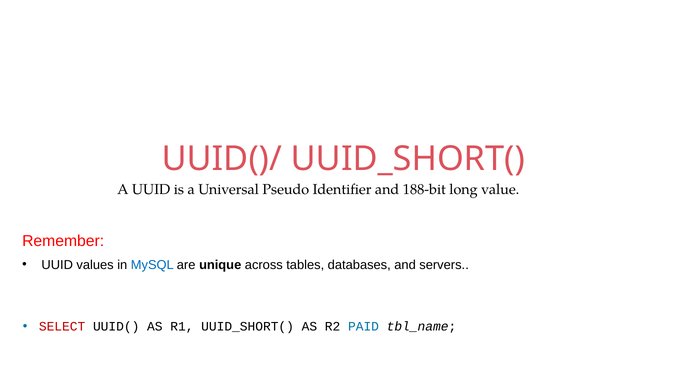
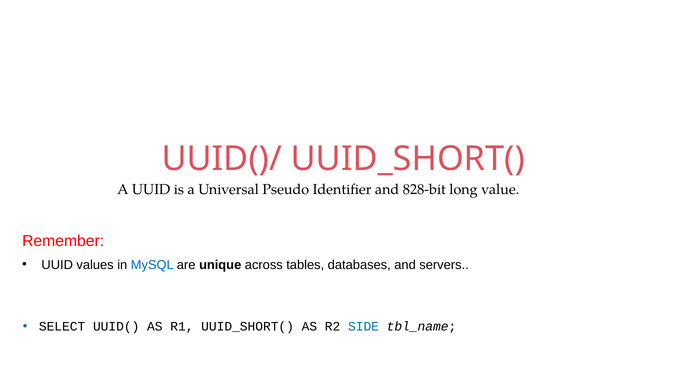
188-bit: 188-bit -> 828-bit (424, 189)
SELECT colour: red -> black (62, 326)
PAID: PAID -> SIDE (364, 326)
